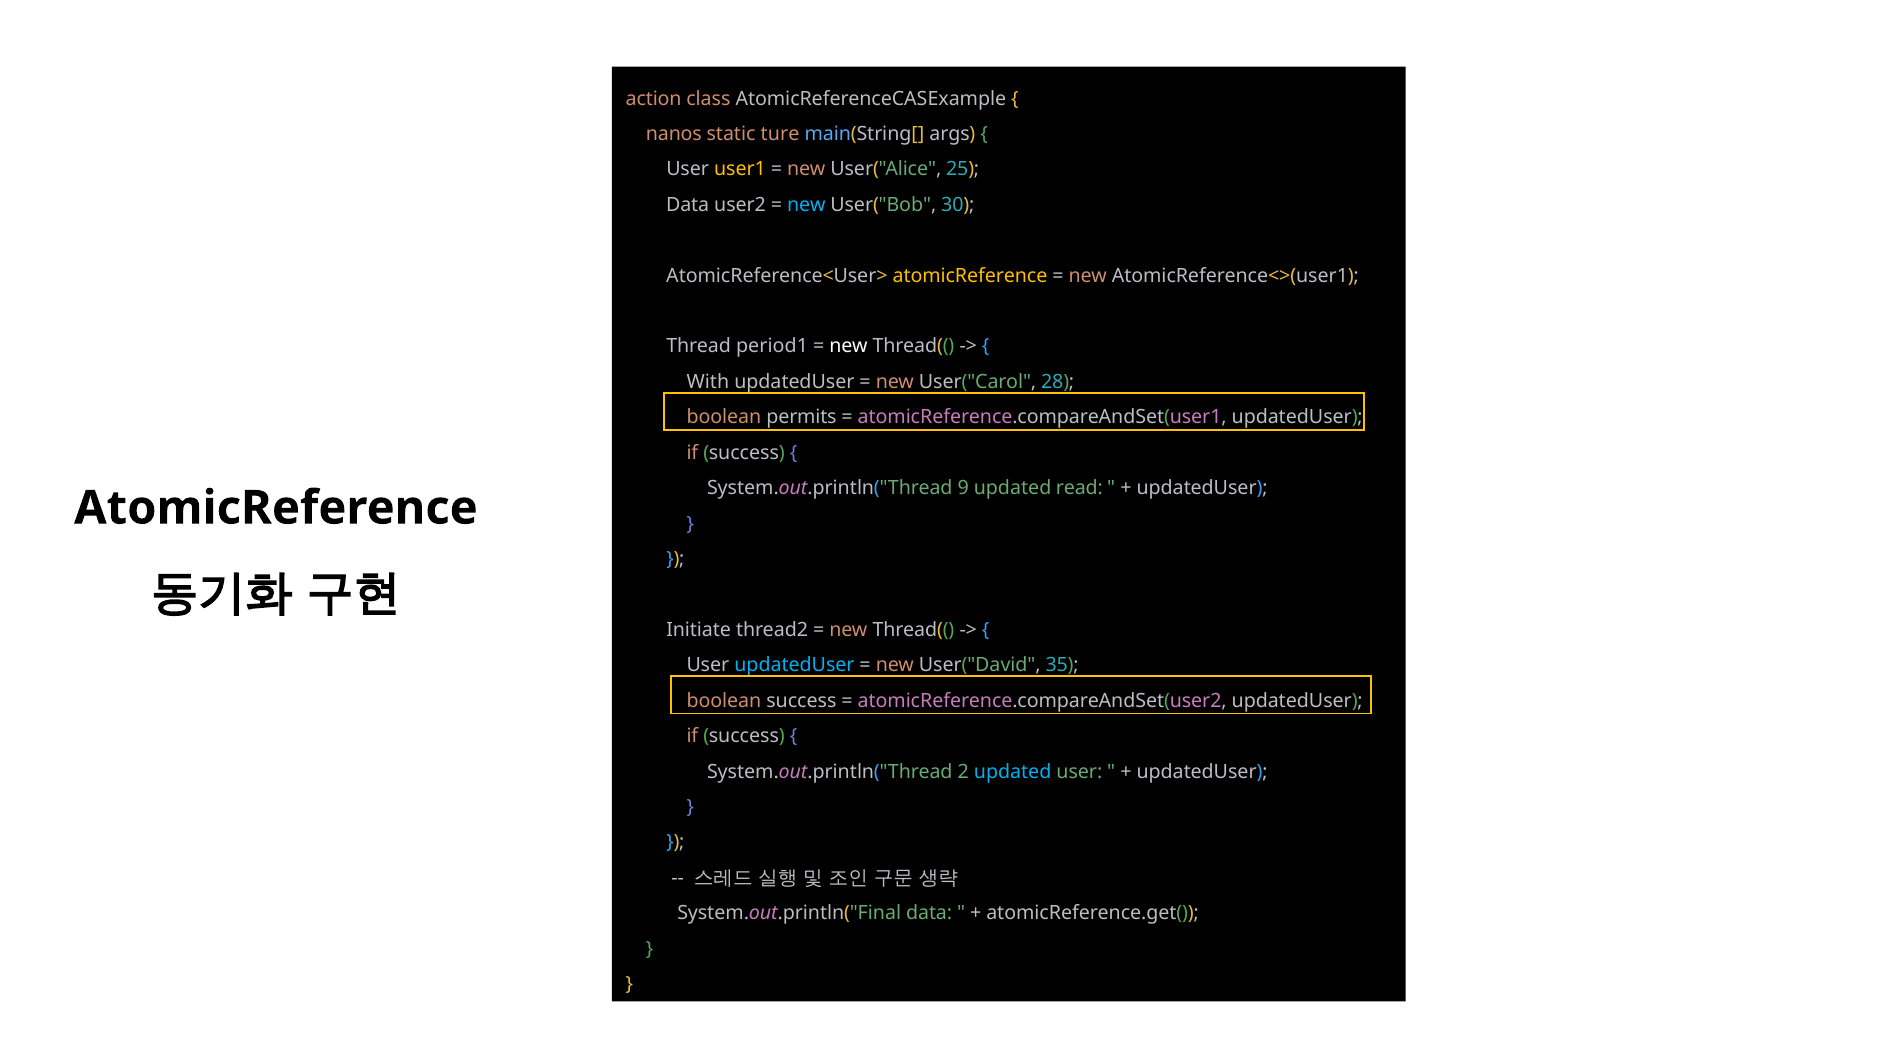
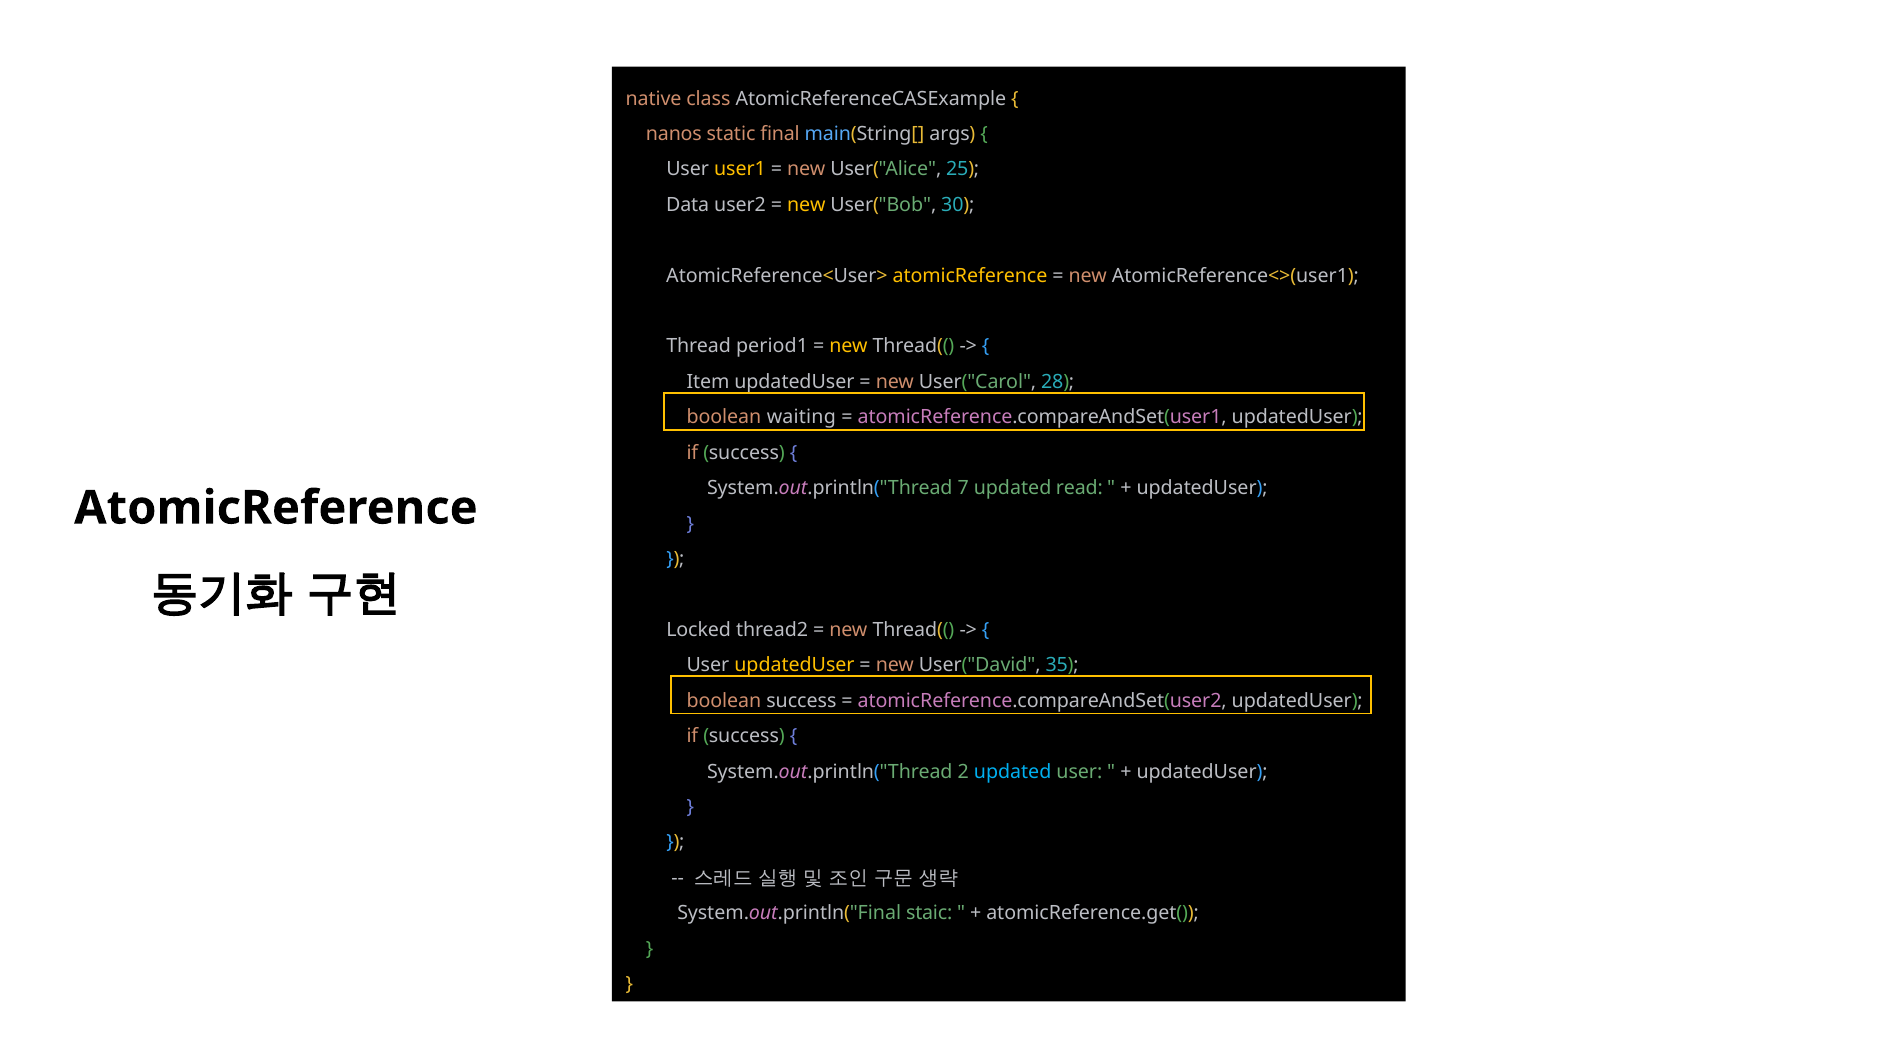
action: action -> native (654, 99)
ture: ture -> final (780, 134)
new colour: light blue -> yellow (806, 205)
new colour: white -> yellow (849, 346)
With: With -> Item (708, 382)
permits: permits -> waiting (801, 417)
9: 9 -> 7 (963, 488)
Initiate: Initiate -> Locked (699, 630)
updatedUser colour: light blue -> yellow (794, 665)
System.out.println("Final data: data -> staic (929, 913)
